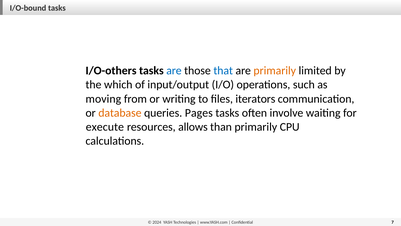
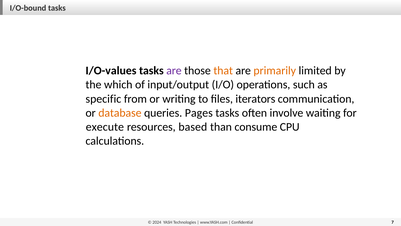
I/O-others: I/O-others -> I/O-values (111, 71)
are colour: blue -> purple (174, 71)
that colour: blue -> orange (223, 71)
moving: moving -> specific (103, 99)
allows: allows -> based (193, 127)
than primarily: primarily -> consume (256, 127)
